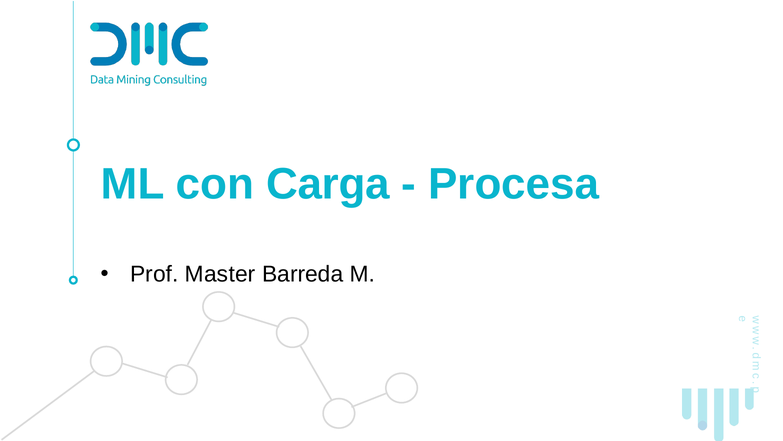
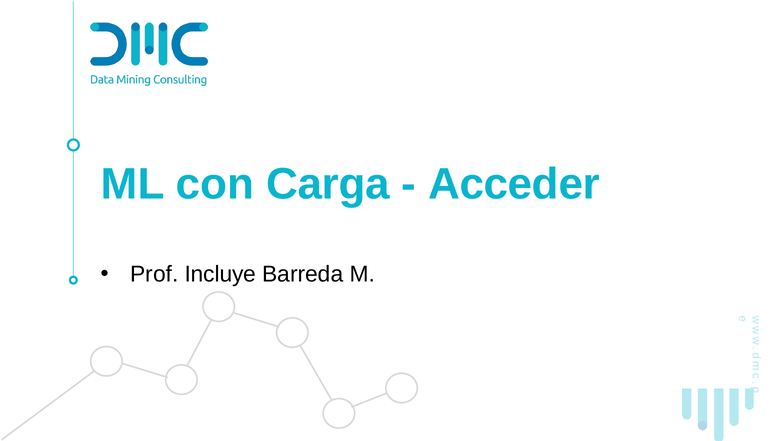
Procesa: Procesa -> Acceder (514, 184)
Master: Master -> Incluye (220, 274)
